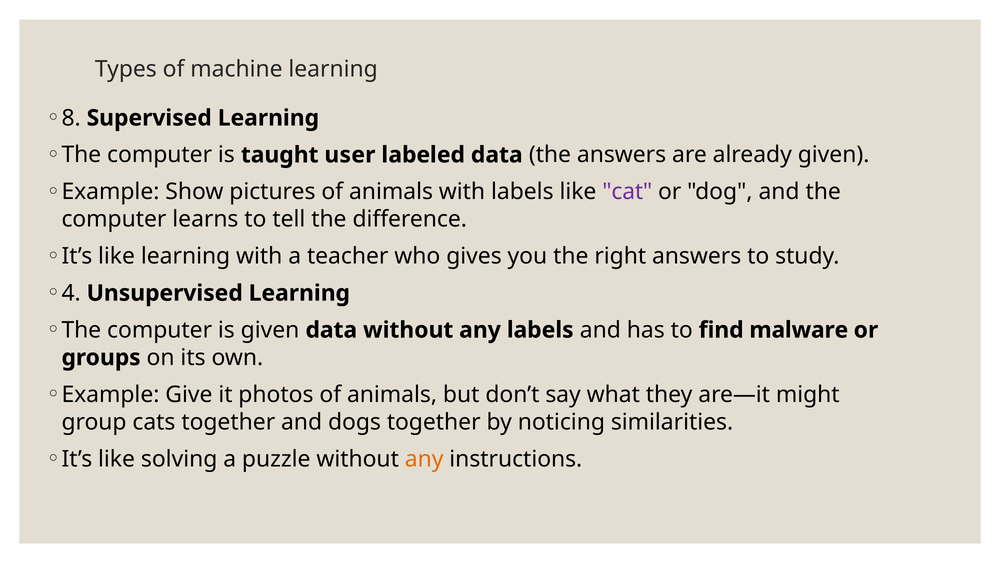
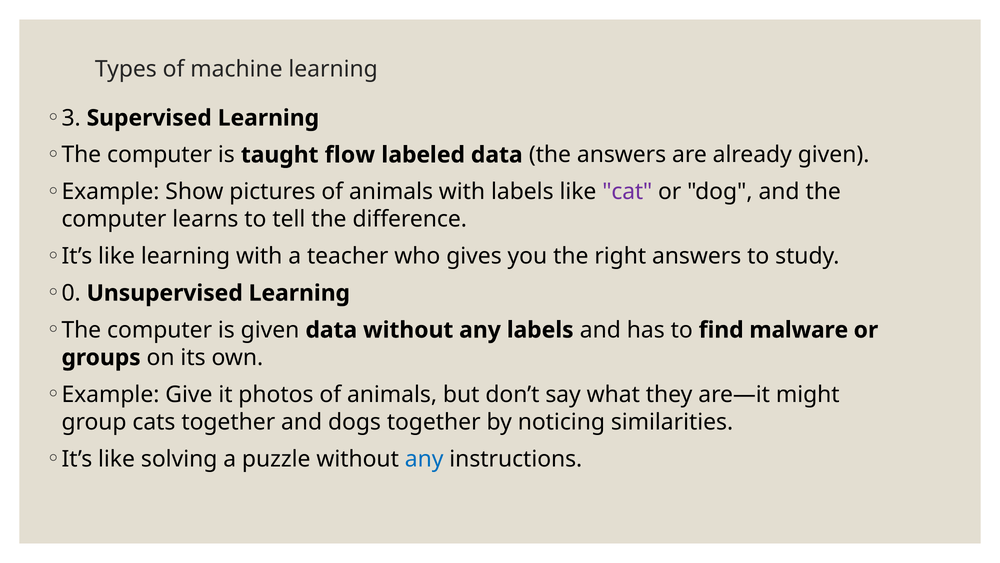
8: 8 -> 3 (71, 118)
user: user -> flow (350, 155)
4: 4 -> 0 (71, 293)
any colour: orange -> blue (424, 459)
